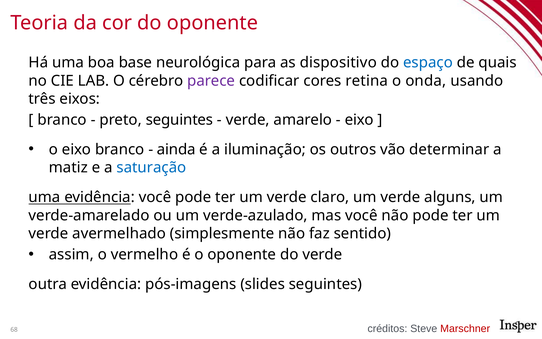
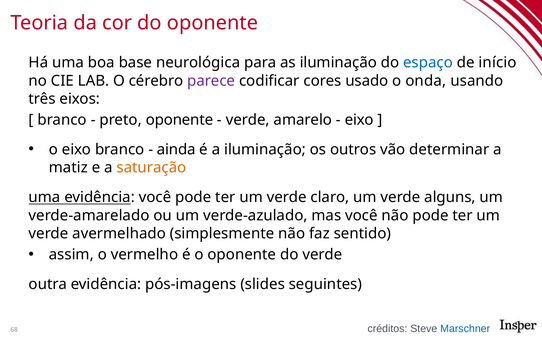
as dispositivo: dispositivo -> iluminação (338, 63)
quais: quais -> início (498, 63)
retina: retina -> usado (367, 81)
preto seguintes: seguintes -> oponente (179, 120)
saturação colour: blue -> orange (151, 168)
Marschner colour: red -> blue (465, 329)
